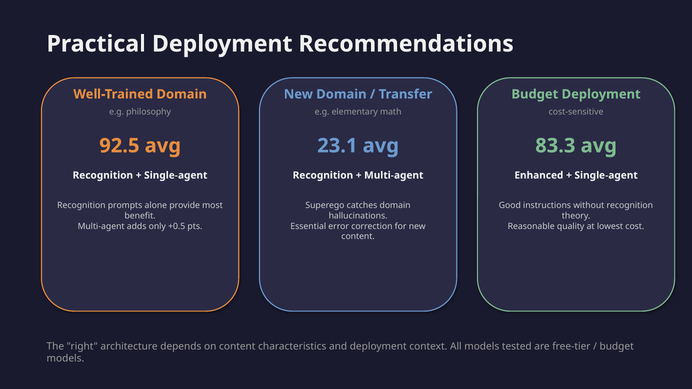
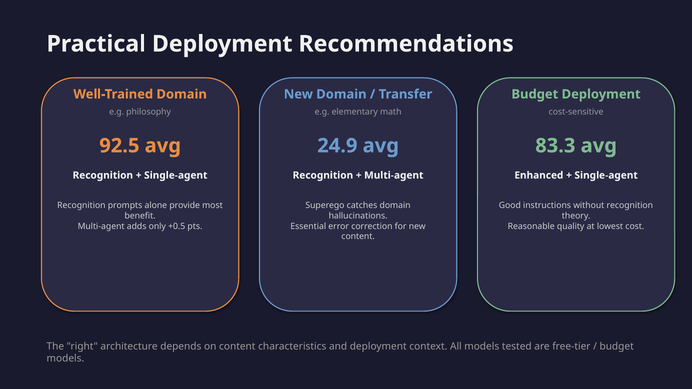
23.1: 23.1 -> 24.9 (337, 146)
